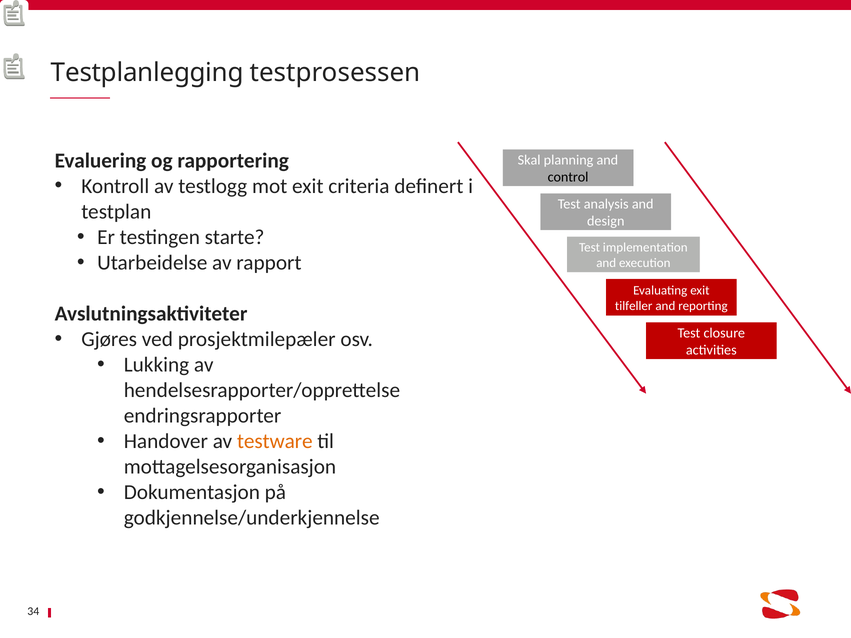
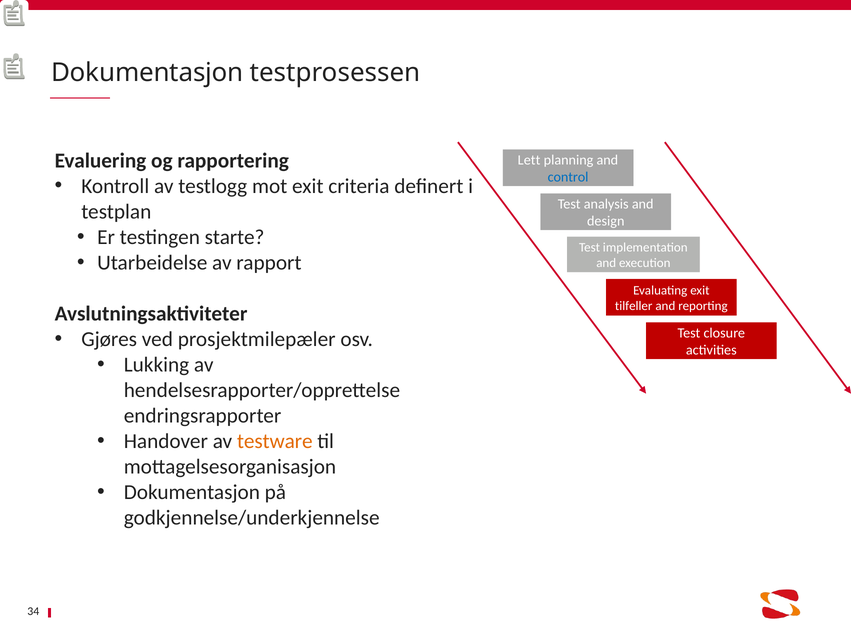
Testplanlegging: Testplanlegging -> Dokumentasjon (147, 73)
Skal: Skal -> Lett (529, 160)
control colour: black -> blue (568, 177)
